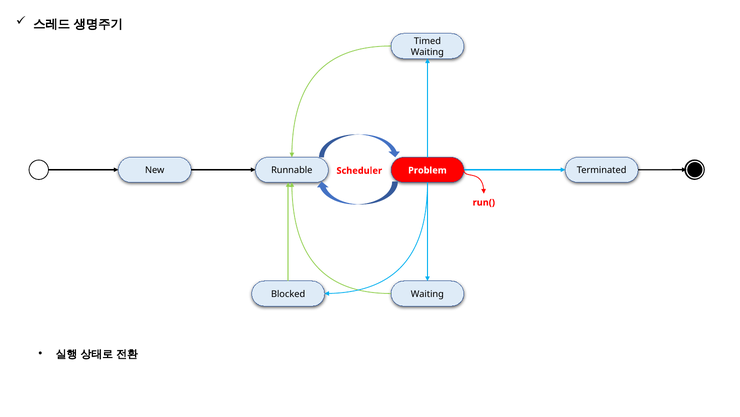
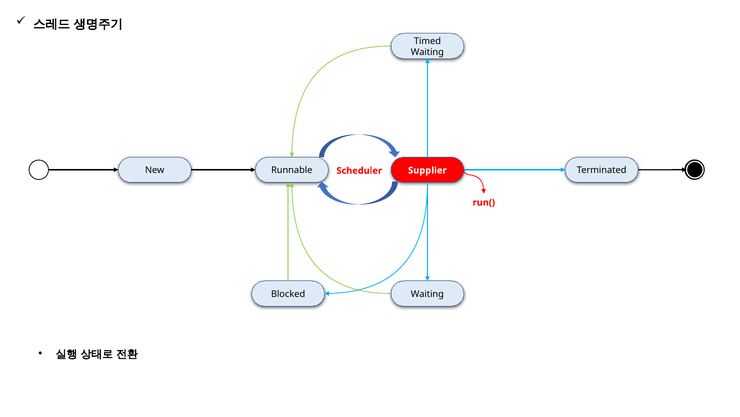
Problem: Problem -> Supplier (427, 170)
